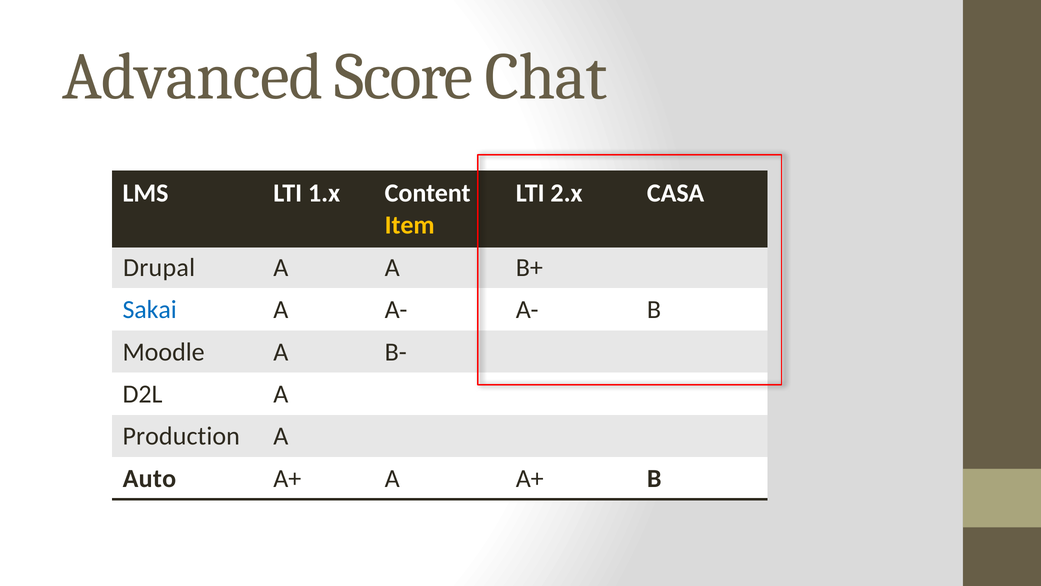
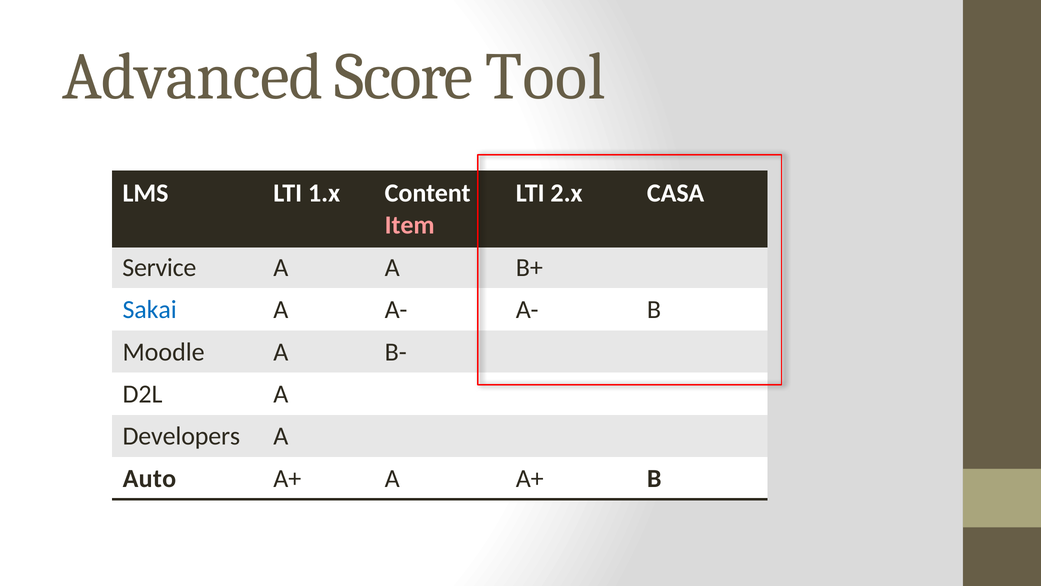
Chat: Chat -> Tool (545, 77)
Item colour: yellow -> pink (410, 225)
Drupal: Drupal -> Service (159, 267)
Production: Production -> Developers (181, 436)
